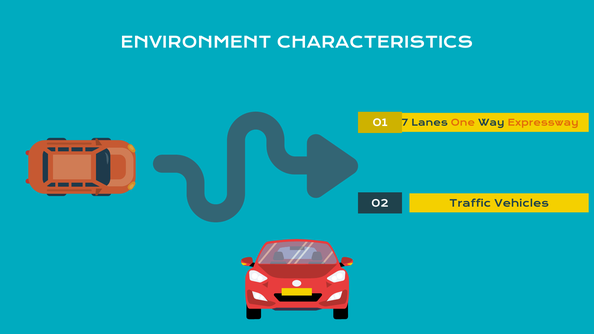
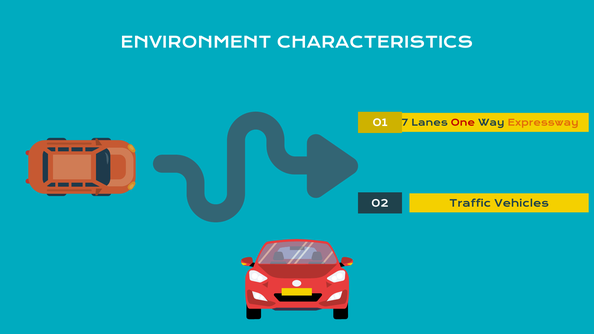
One colour: orange -> red (463, 123)
